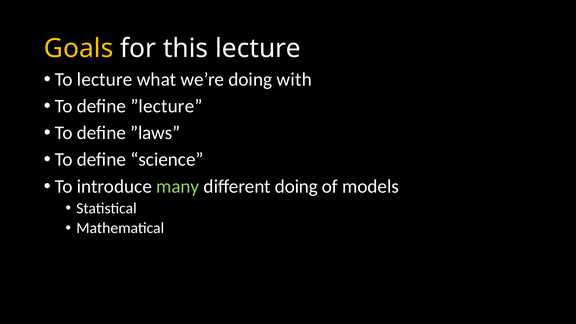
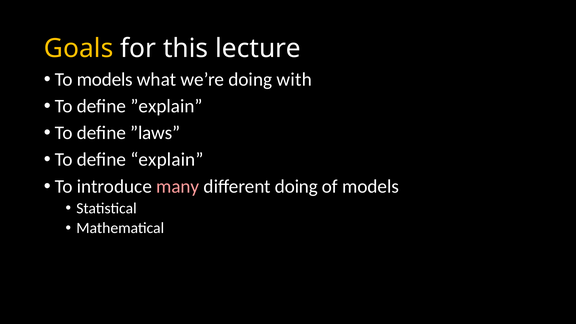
To lecture: lecture -> models (105, 79)
”lecture: ”lecture -> ”explain (167, 106)
science: science -> explain (167, 160)
many colour: light green -> pink (178, 186)
